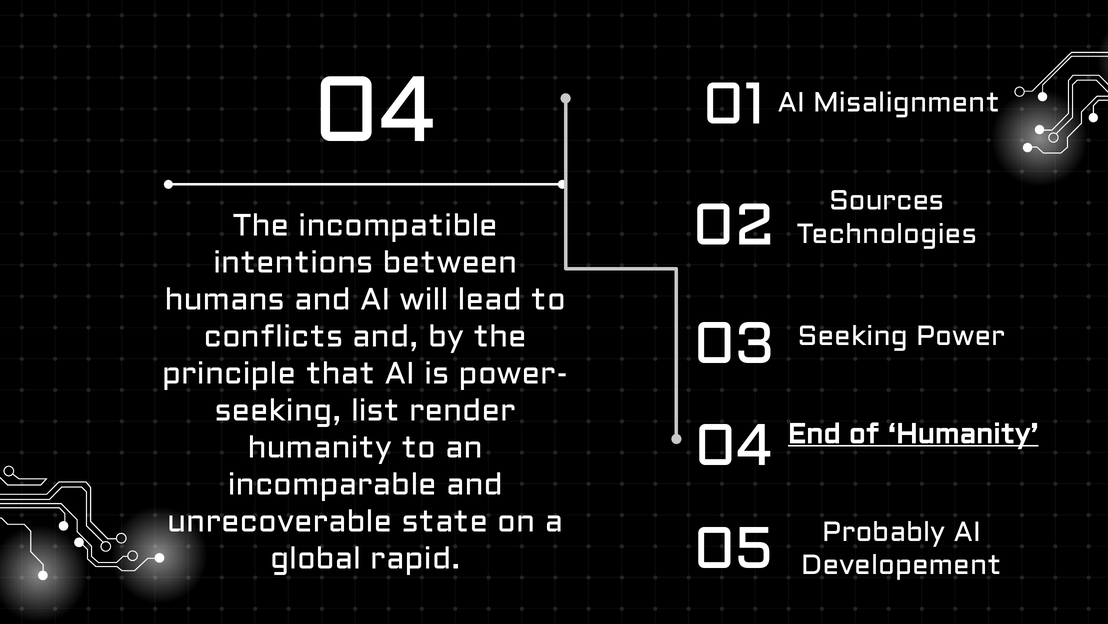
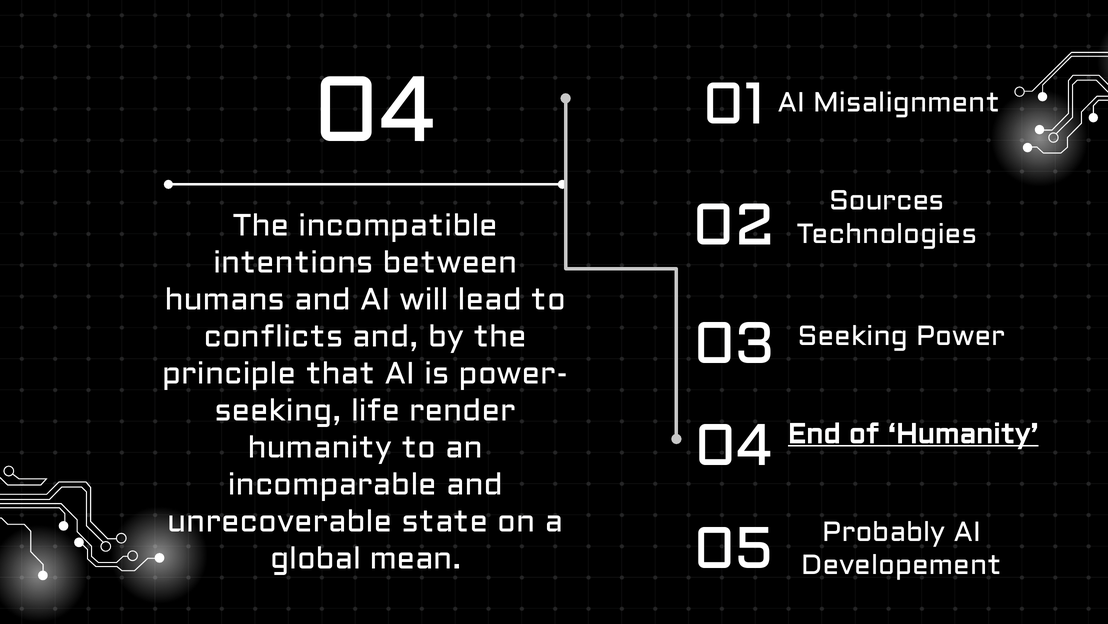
list: list -> life (376, 410)
rapid: rapid -> mean (416, 558)
